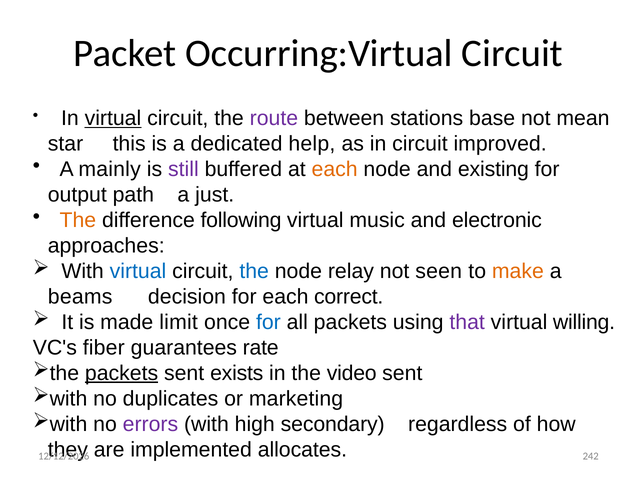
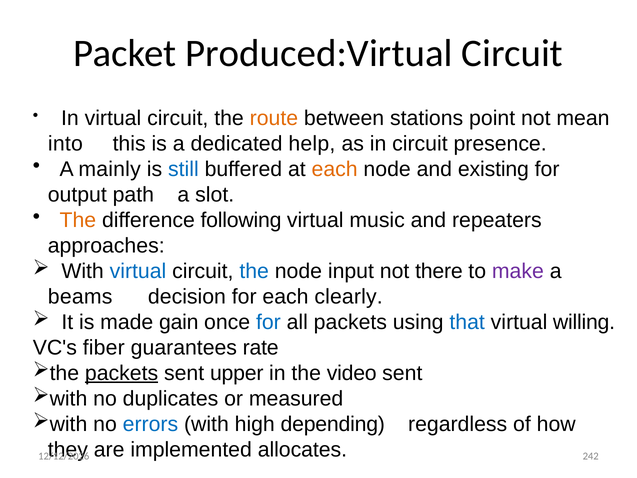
Occurring:Virtual: Occurring:Virtual -> Produced:Virtual (319, 53)
virtual underline: present -> none (113, 118)
route colour: purple -> orange (274, 118)
base: base -> point (492, 118)
star: star -> into (65, 144)
improved: improved -> presence (500, 144)
still colour: purple -> blue (183, 169)
just: just -> slot (215, 195)
electronic: electronic -> repeaters (497, 220)
relay: relay -> input (351, 271)
seen: seen -> there (439, 271)
make colour: orange -> purple (518, 271)
correct: correct -> clearly (349, 297)
limit: limit -> gain (179, 322)
that colour: purple -> blue (467, 322)
exists: exists -> upper (237, 373)
marketing: marketing -> measured (296, 398)
errors colour: purple -> blue (150, 424)
secondary: secondary -> depending (333, 424)
